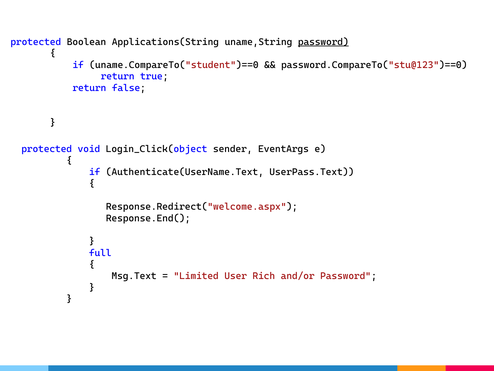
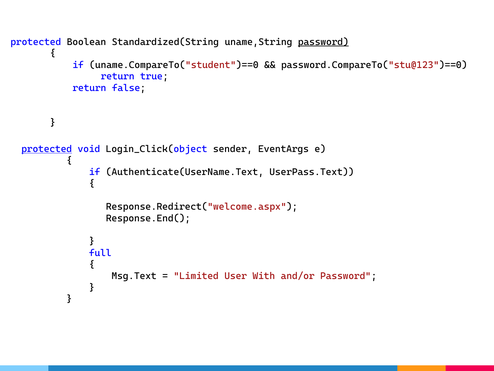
Applications(String: Applications(String -> Standardized(String (165, 42)
protected underline: none -> present (47, 149)
Rich: Rich -> With (264, 276)
